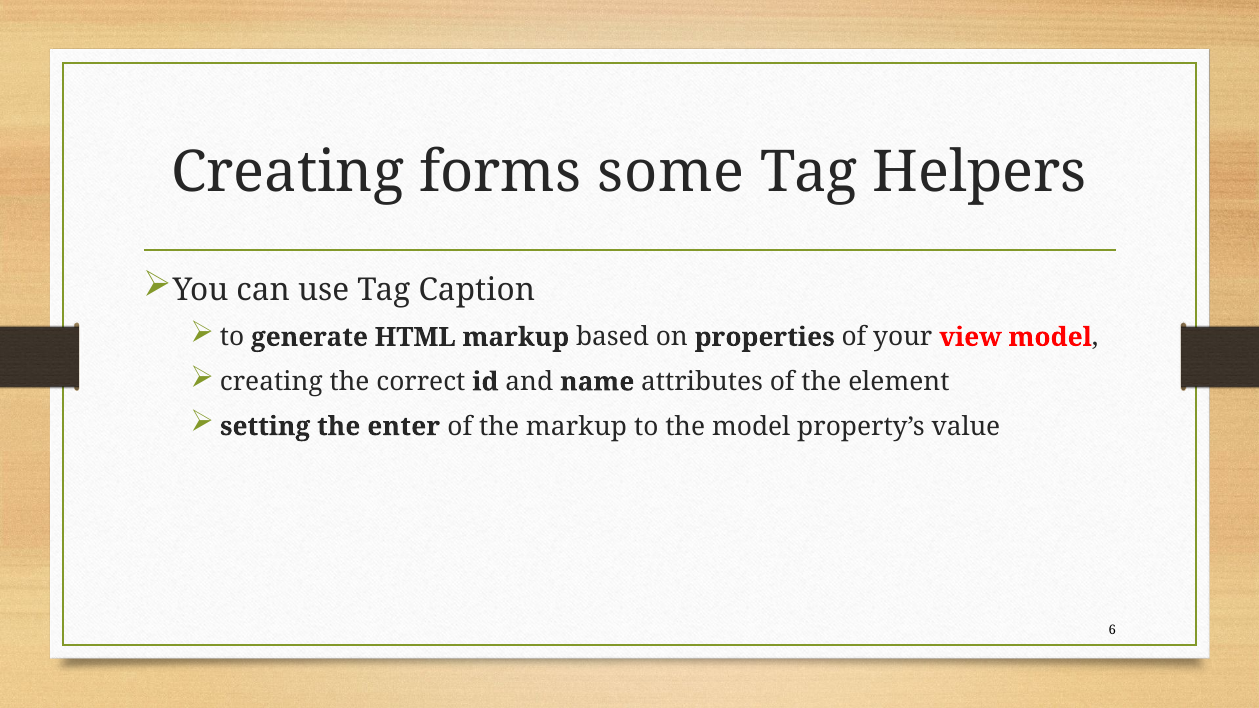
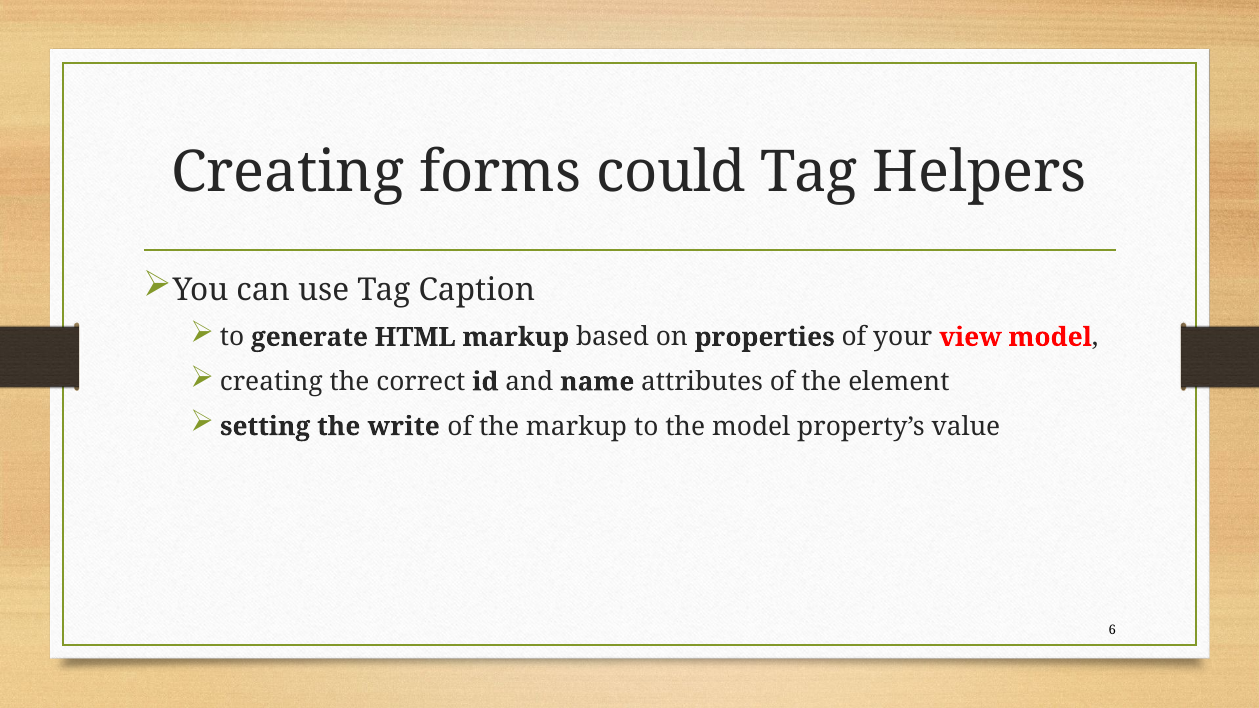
some: some -> could (671, 173)
enter: enter -> write (404, 427)
